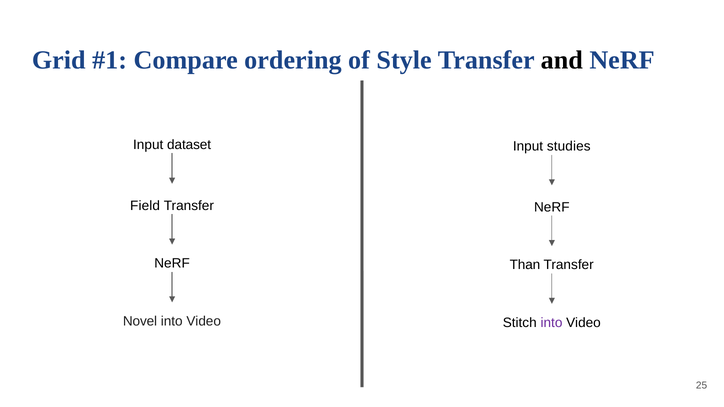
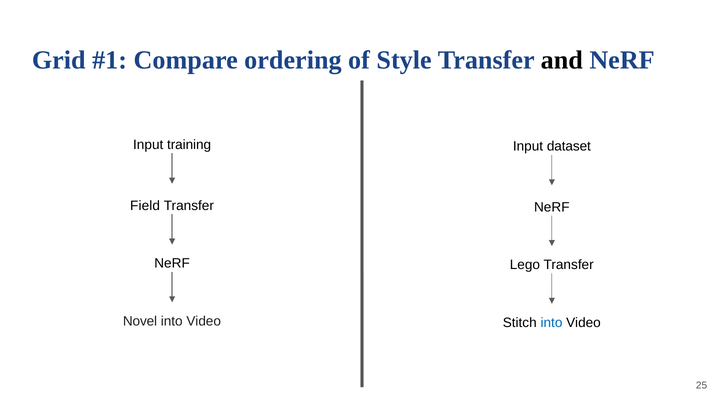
dataset: dataset -> training (189, 145)
studies: studies -> dataset (569, 146)
Than: Than -> Lego (525, 265)
into colour: purple -> blue (551, 323)
